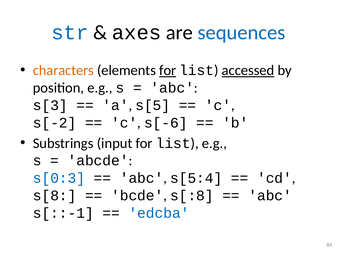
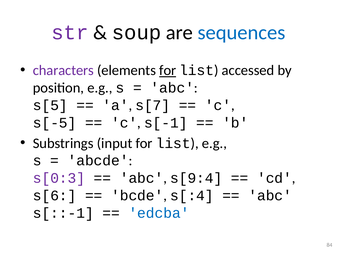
str colour: blue -> purple (70, 33)
axes: axes -> soup (137, 33)
characters colour: orange -> purple (63, 70)
accessed underline: present -> none (248, 70)
s[3: s[3 -> s[5 (50, 105)
s[5: s[5 -> s[7 (153, 105)
s[-2: s[-2 -> s[-5 (55, 123)
s[-6: s[-6 -> s[-1 (166, 123)
s[0:3 colour: blue -> purple (59, 178)
s[5:4: s[5:4 -> s[9:4 (196, 178)
s[8: s[8 -> s[6 (55, 195)
s[:8: s[:8 -> s[:4 (192, 195)
